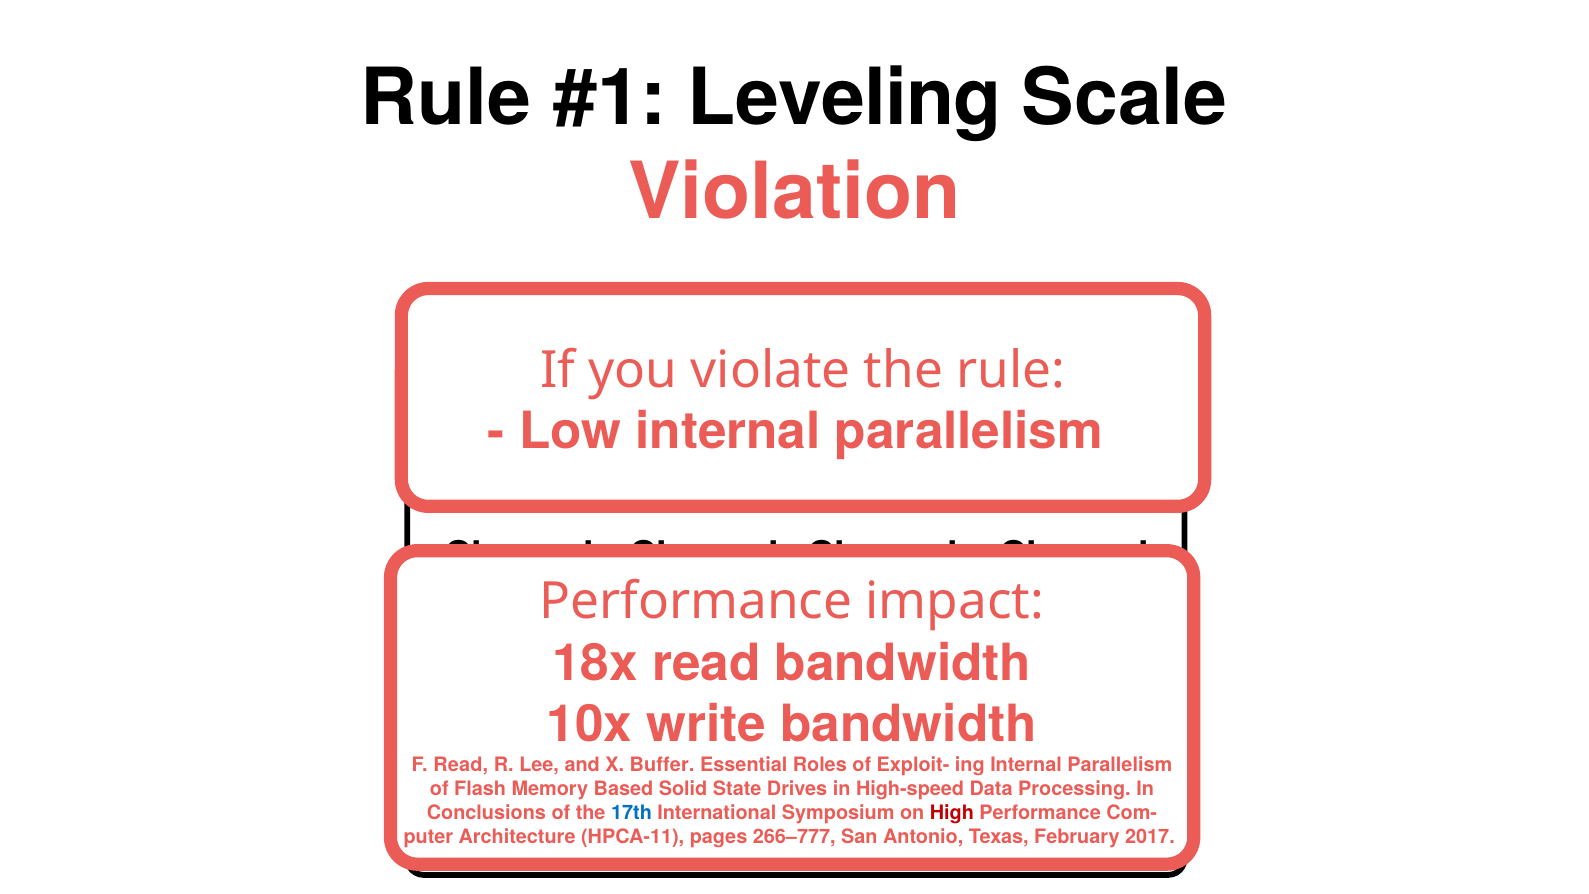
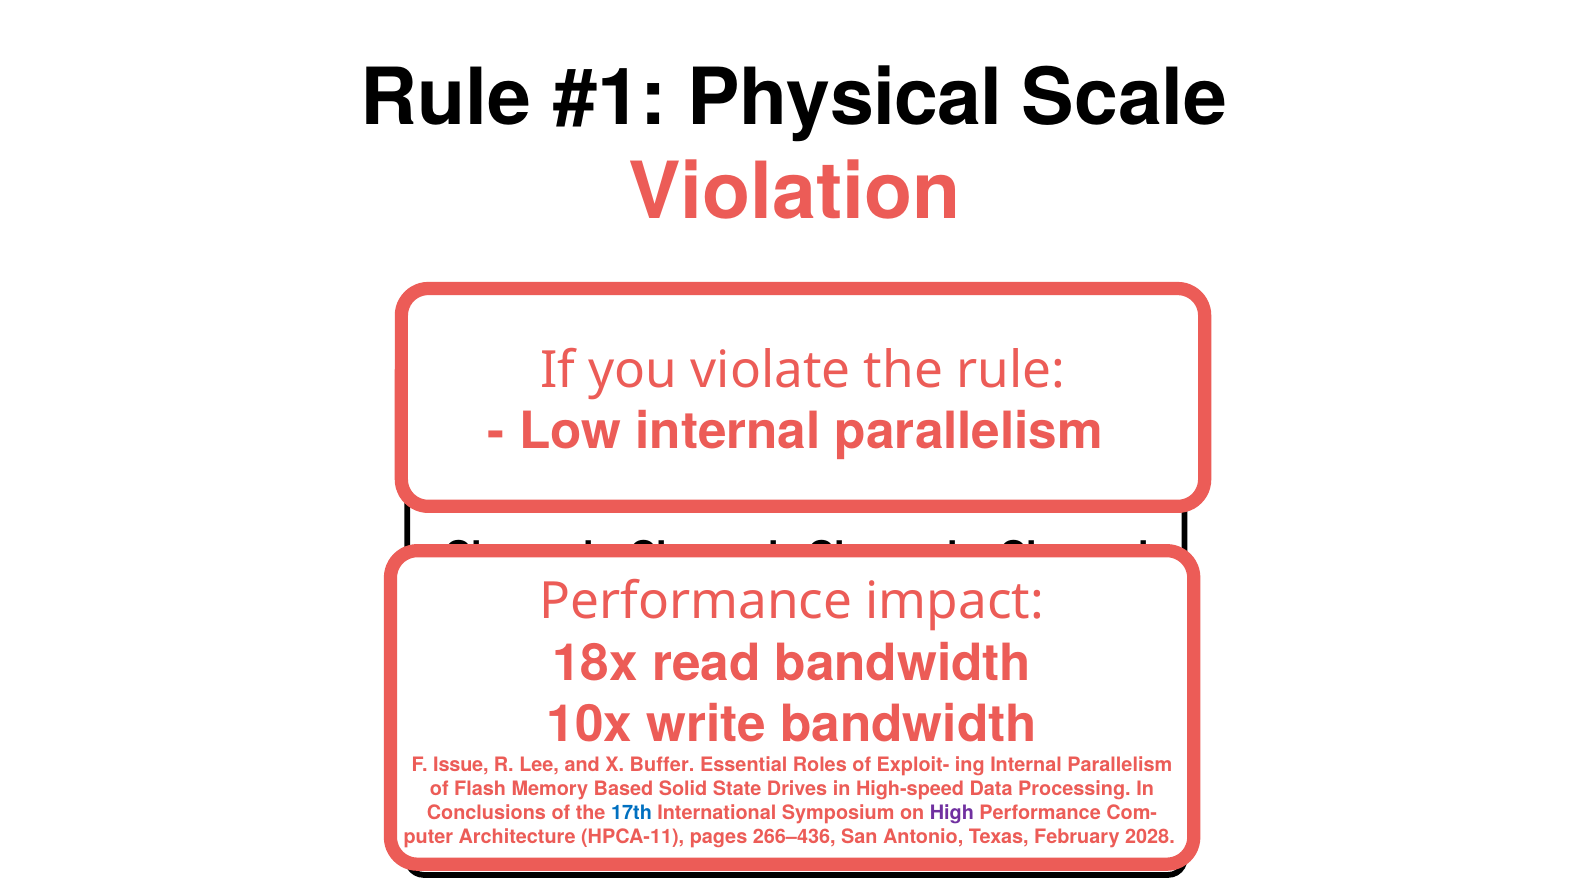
Leveling: Leveling -> Physical (845, 98)
F Read: Read -> Issue (461, 765)
High colour: red -> purple (952, 813)
266–777: 266–777 -> 266–436 (794, 837)
2017: 2017 -> 2028 (1150, 837)
